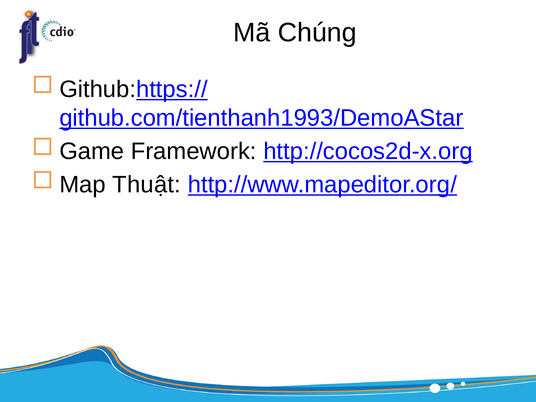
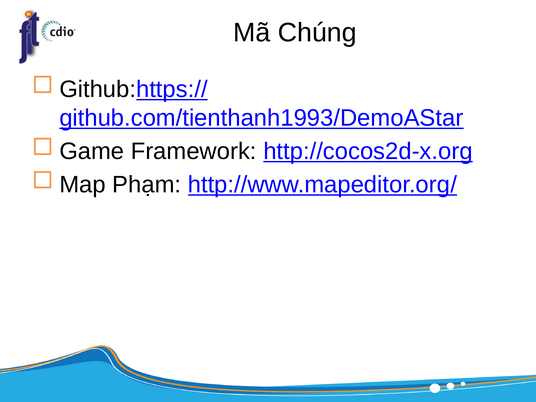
Thuật: Thuật -> Phạm (147, 185)
